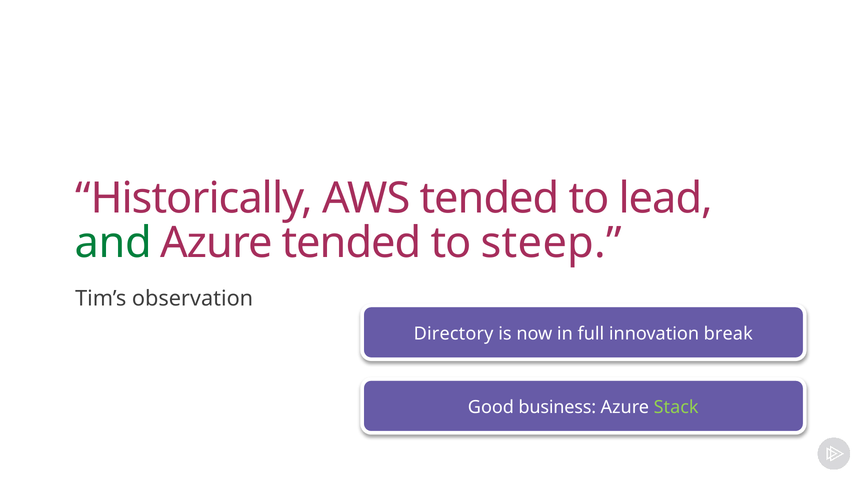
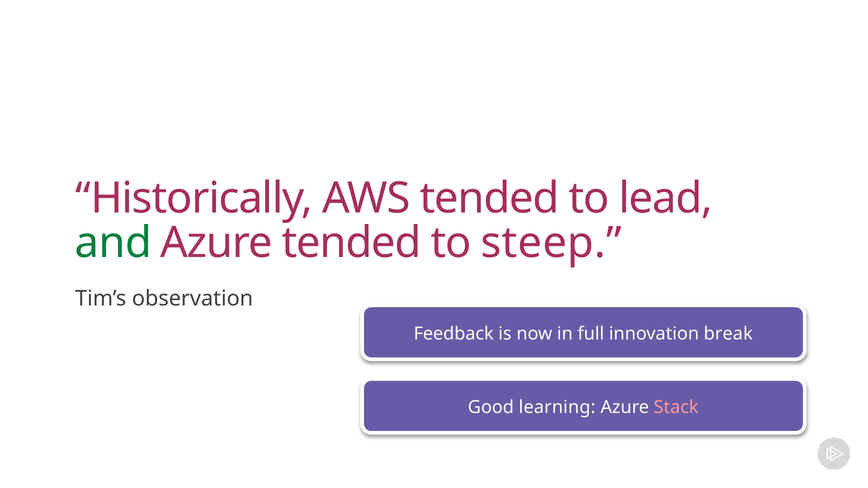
Directory: Directory -> Feedback (454, 334)
business: business -> learning (557, 407)
Stack colour: light green -> pink (676, 407)
